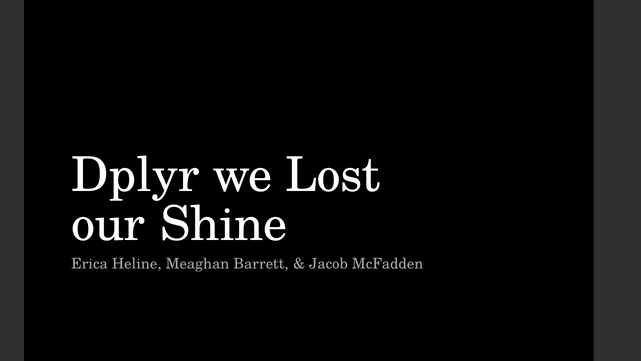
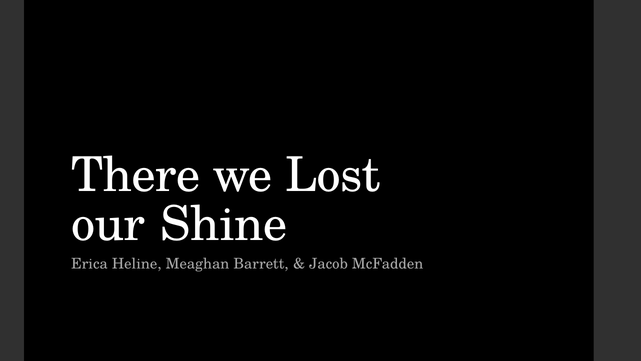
Dplyr: Dplyr -> There (136, 175)
